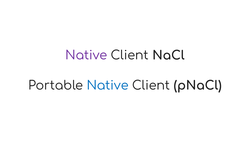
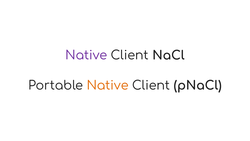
Native colour: blue -> orange (108, 85)
